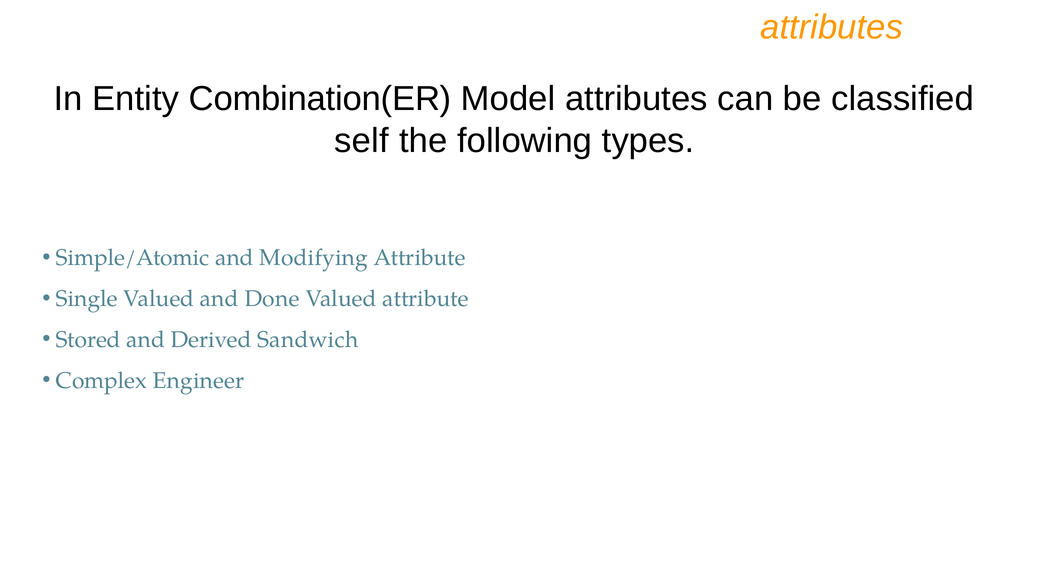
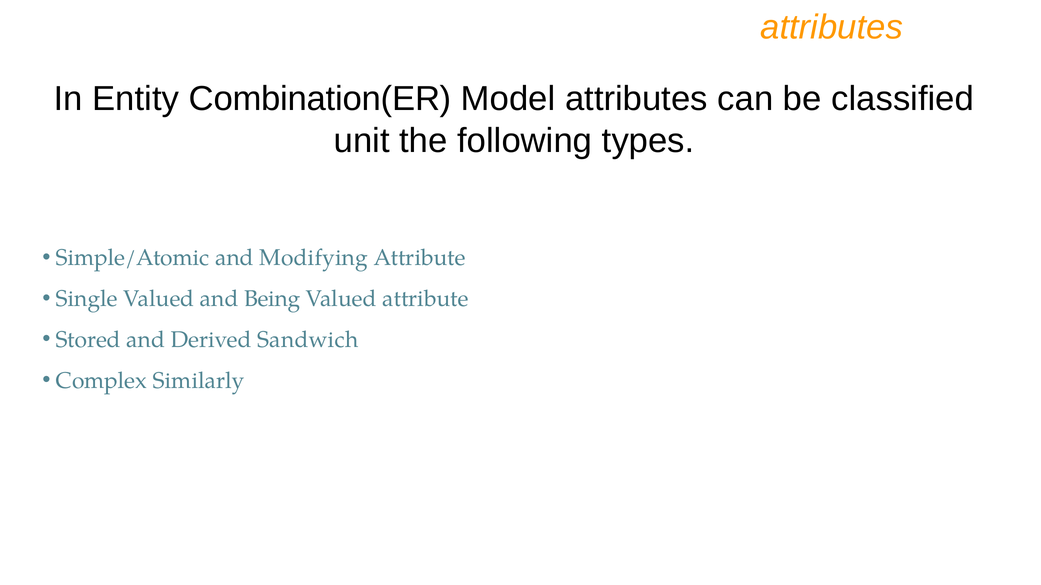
self: self -> unit (362, 141)
Done: Done -> Being (272, 299)
Engineer: Engineer -> Similarly (199, 381)
